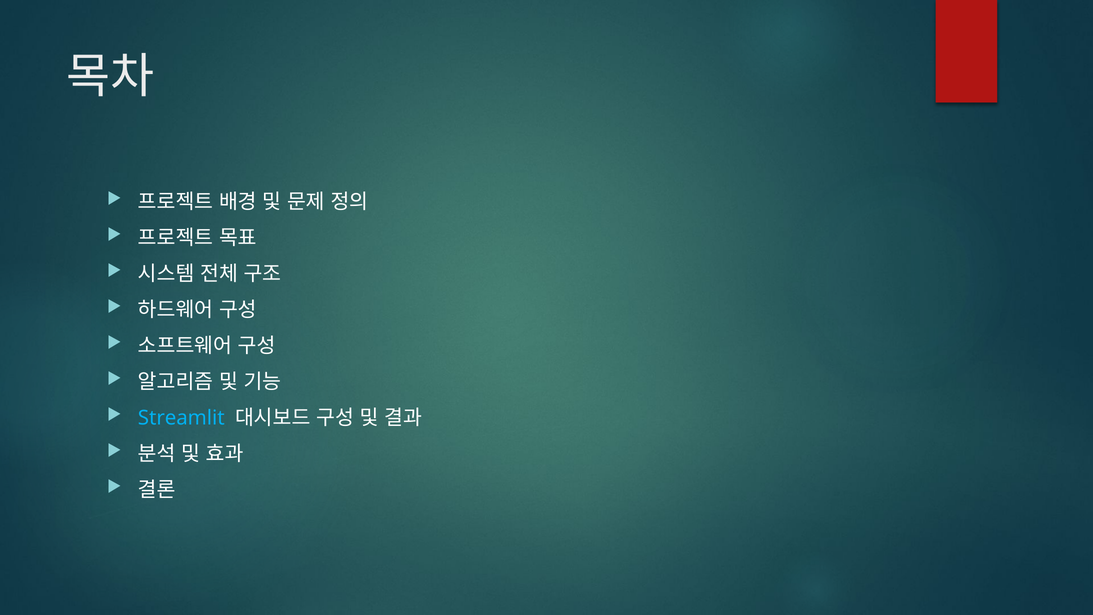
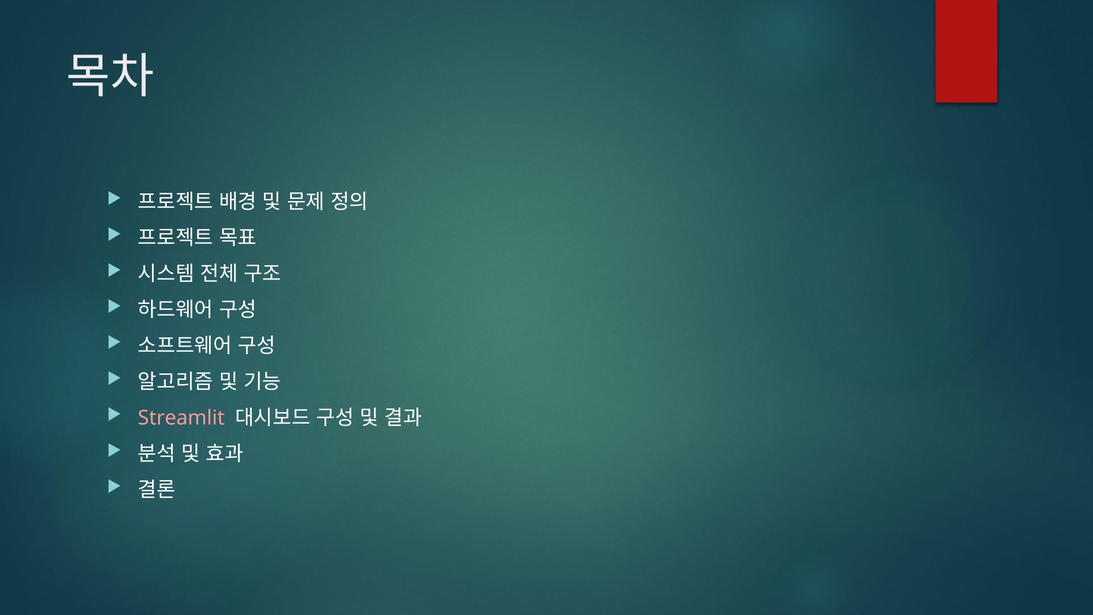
Streamlit colour: light blue -> pink (181, 418)
